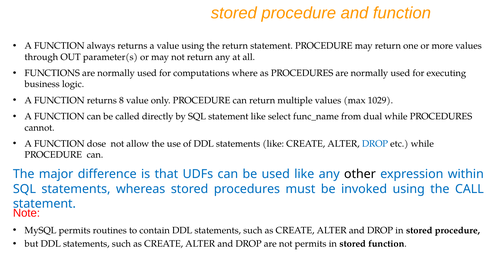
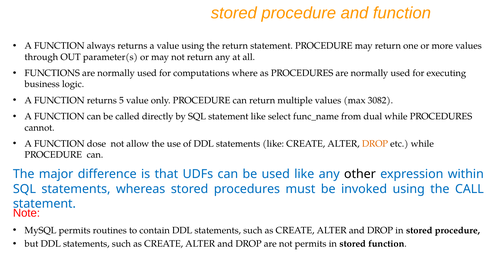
8: 8 -> 5 (121, 101)
1029: 1029 -> 3082 (380, 101)
DROP colour: blue -> orange (375, 144)
